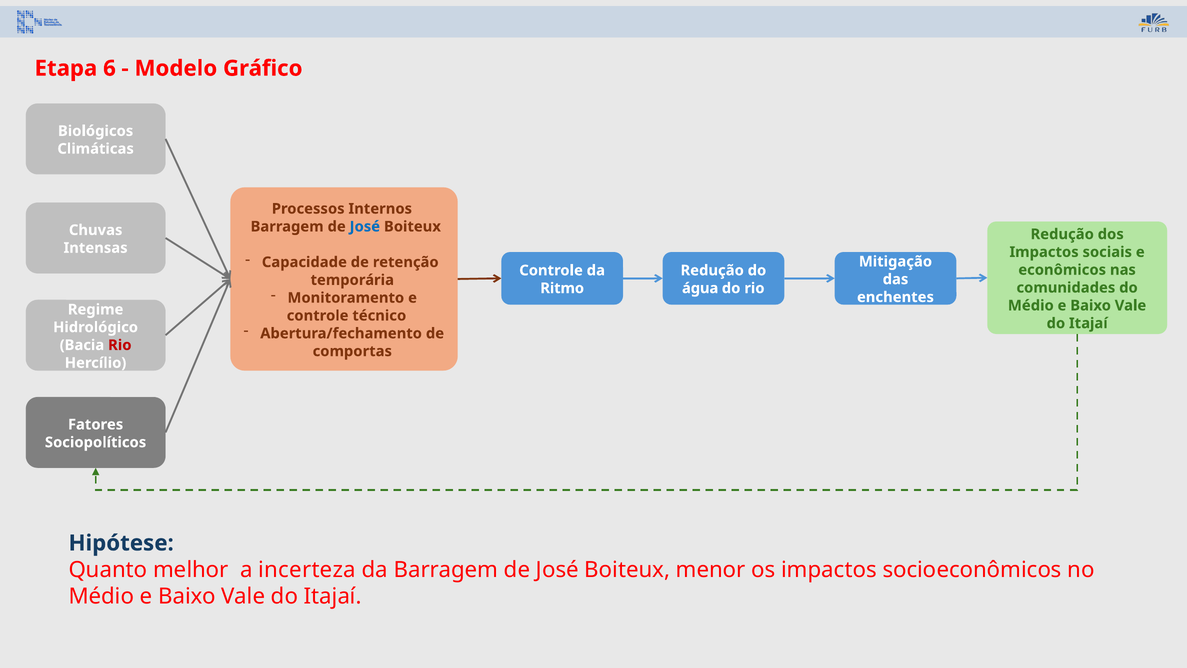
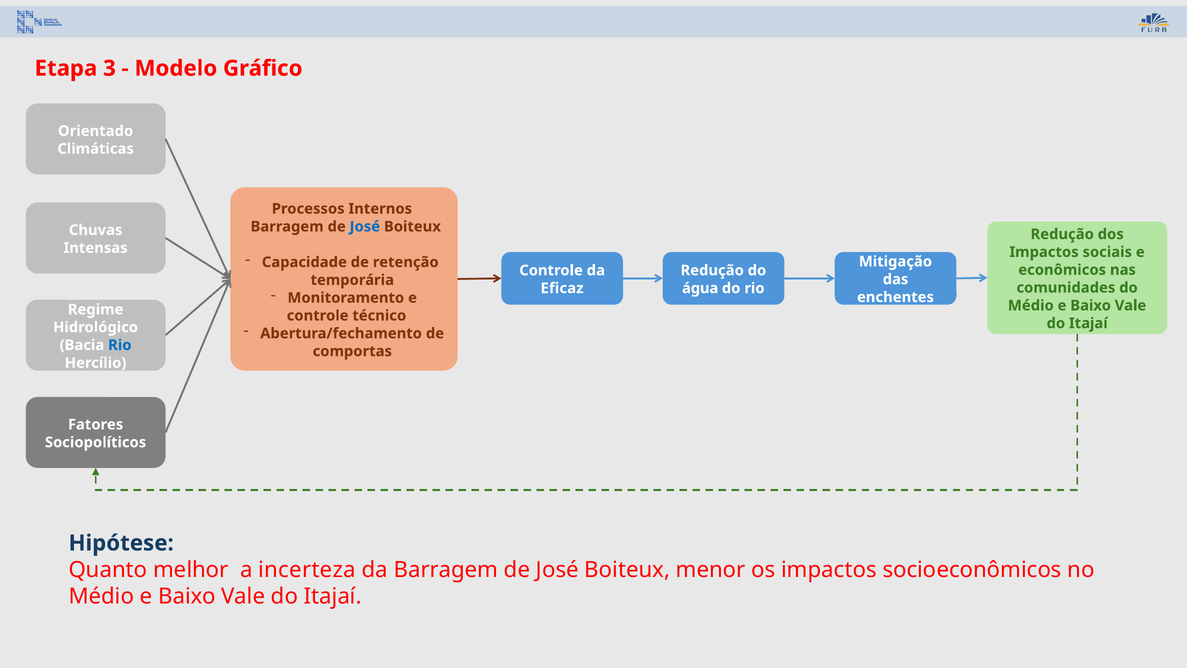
6: 6 -> 3 (109, 68)
Biológicos: Biológicos -> Orientado (96, 131)
Ritmo: Ritmo -> Eficaz (562, 288)
Rio colour: red -> blue (120, 345)
